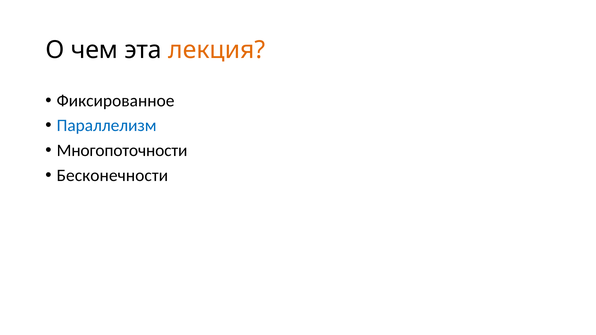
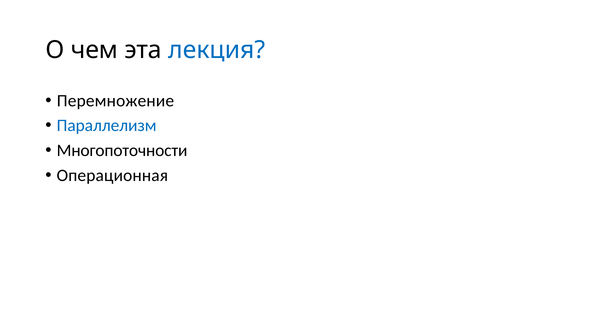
лекция colour: orange -> blue (217, 50)
Фиксированное: Фиксированное -> Перемножение (115, 101)
Бесконечности: Бесконечности -> Операционная (112, 176)
